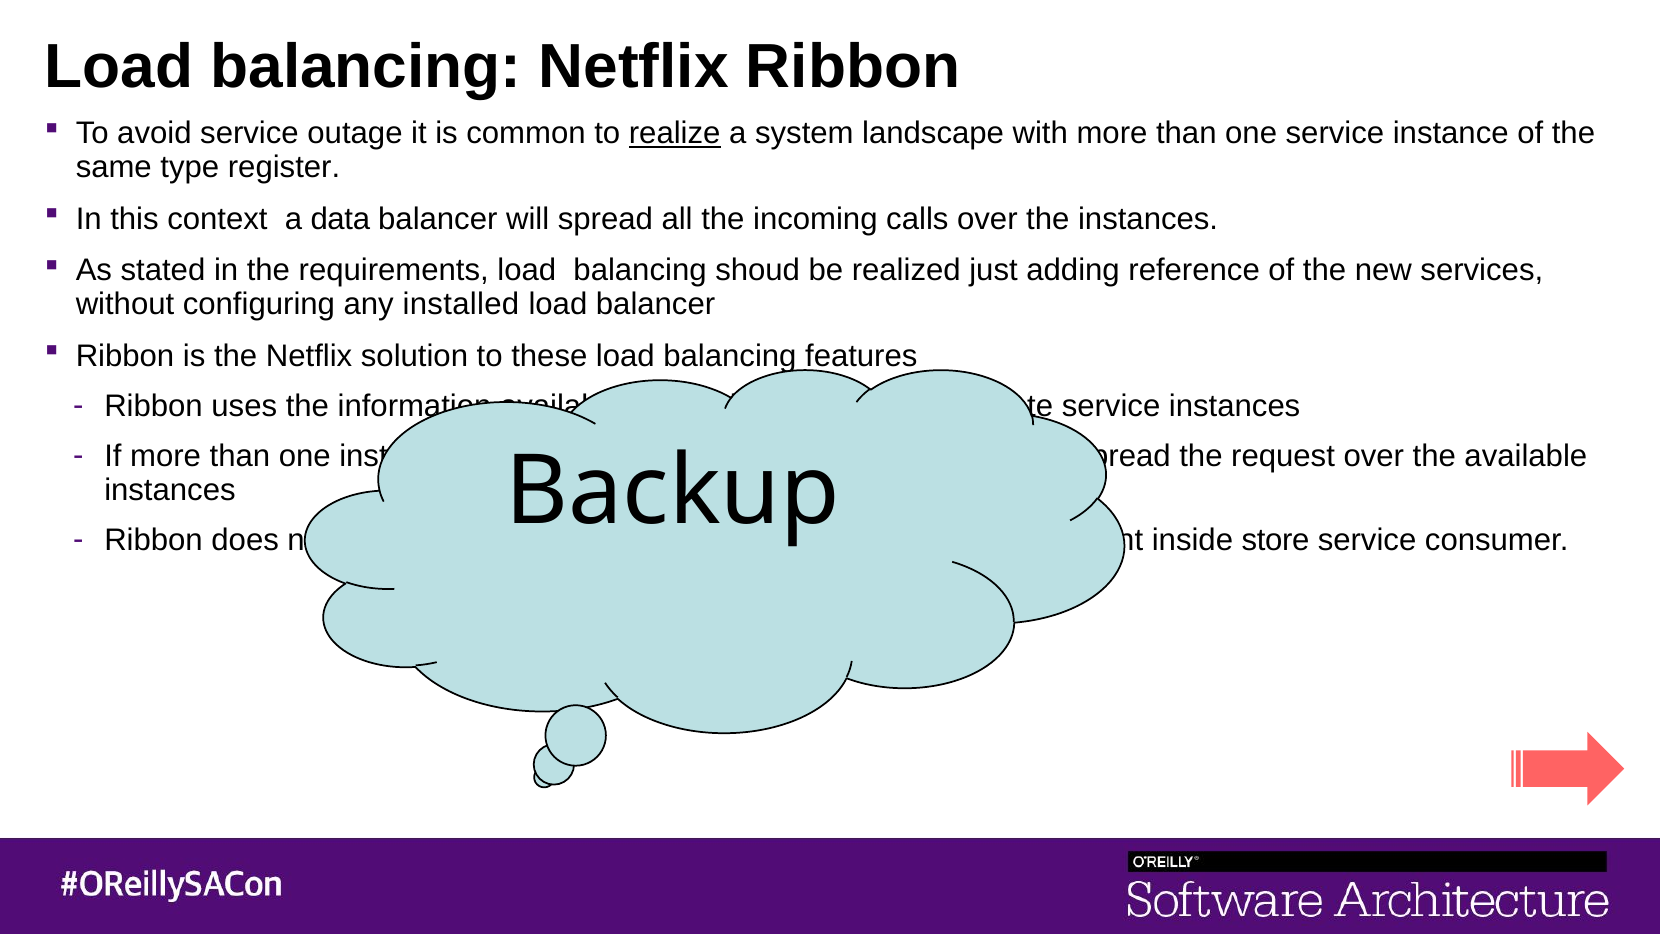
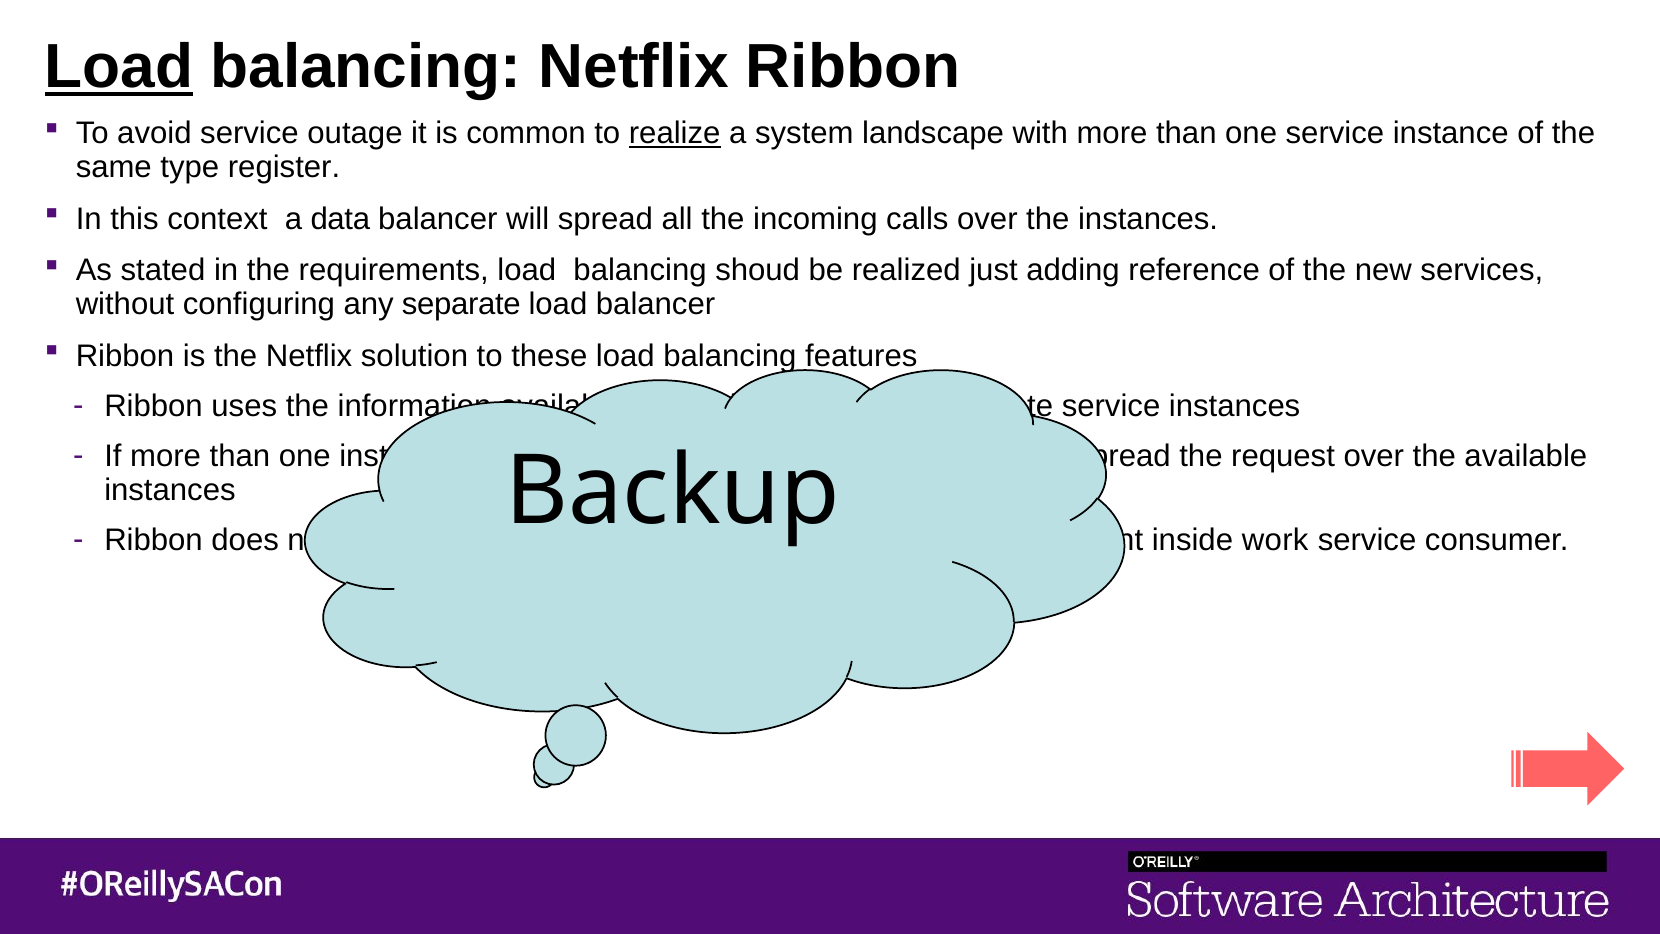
Load underline: none -> present (119, 67)
any installed: installed -> separate (461, 304)
store: store -> work (1275, 540)
